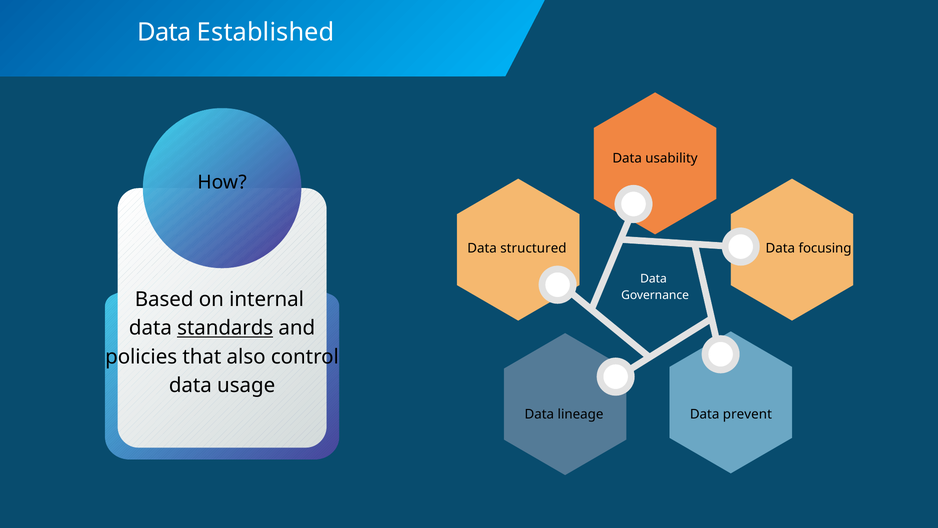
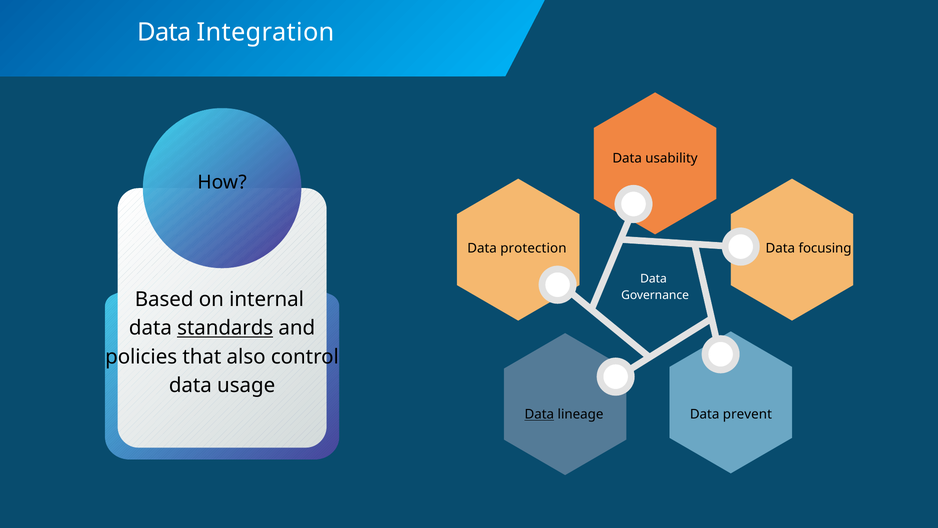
Established: Established -> Integration (266, 32)
structured: structured -> protection (533, 248)
Data underline: none -> present (539, 414)
